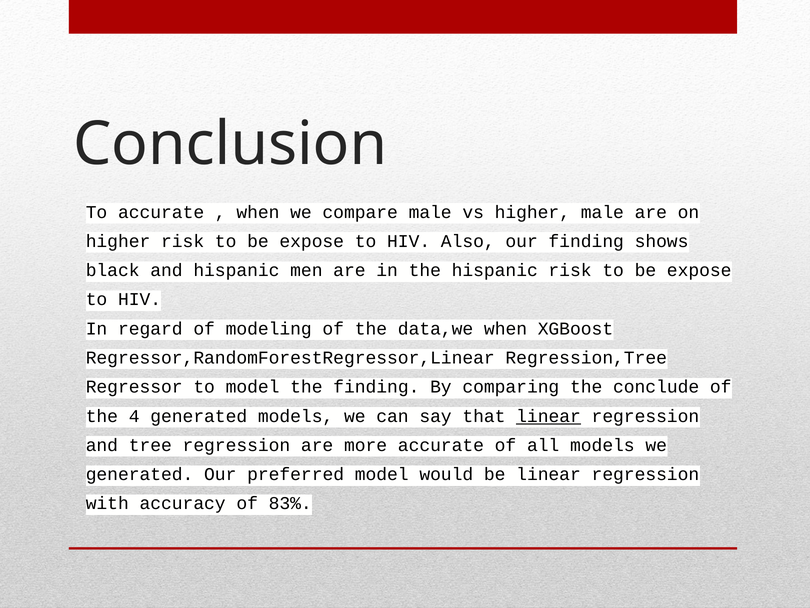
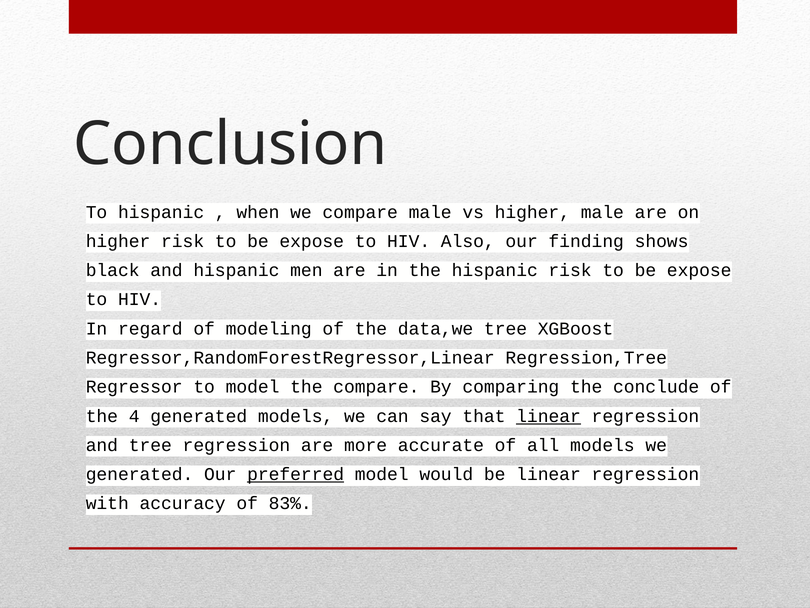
To accurate: accurate -> hispanic (161, 212)
data,we when: when -> tree (506, 328)
the finding: finding -> compare (376, 387)
preferred underline: none -> present (296, 474)
